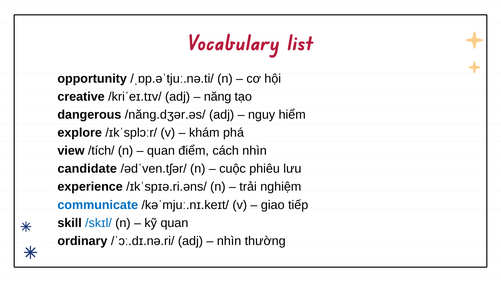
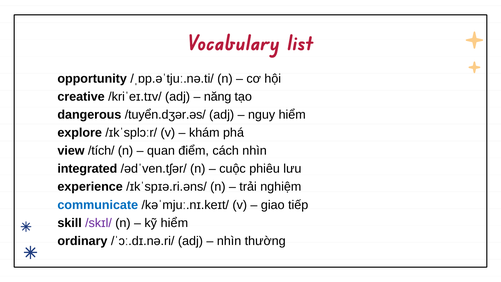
/năng.dʒər.əs/: /năng.dʒər.əs/ -> /tuyển.dʒər.əs/ (165, 115)
candidate: candidate -> integrated (87, 169)
/skɪl/ colour: blue -> purple (99, 223)
kỹ quan: quan -> hiểm (174, 223)
